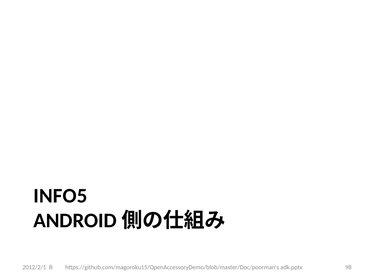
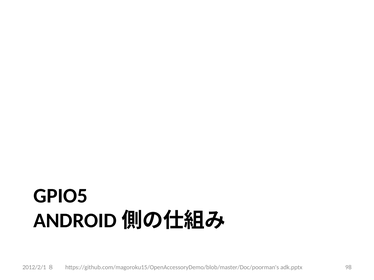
INFO5: INFO5 -> GPIO5 (60, 196)
